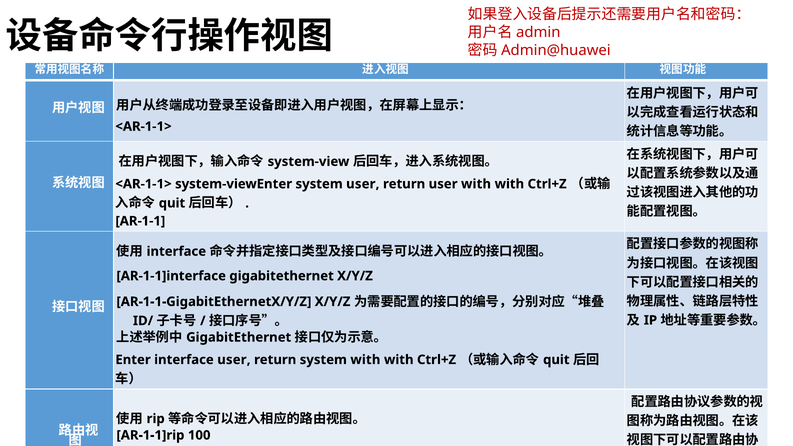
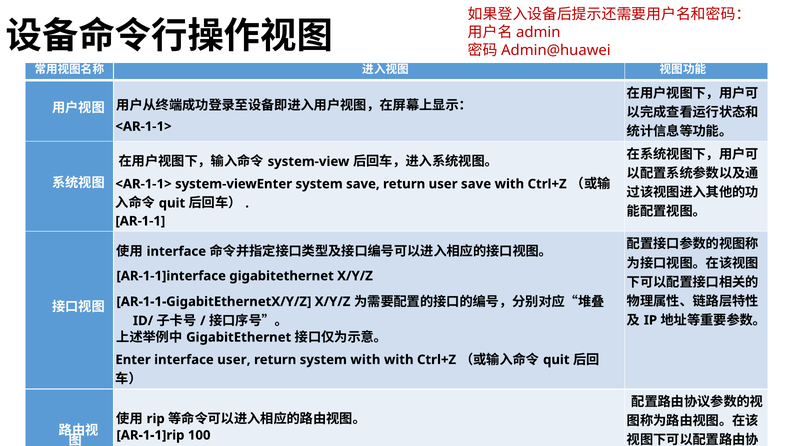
system user: user -> save (363, 184)
user with: with -> save (476, 184)
